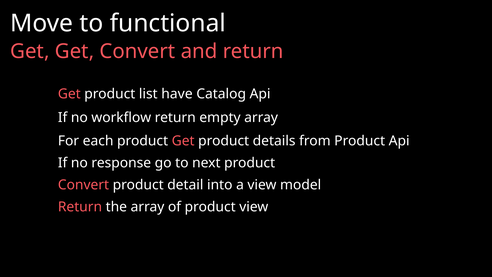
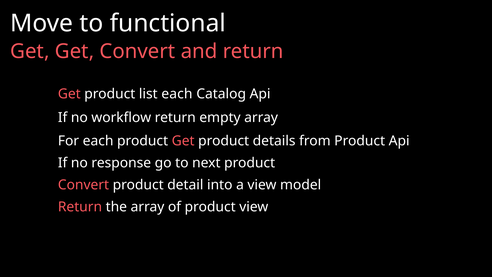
list have: have -> each (177, 94)
